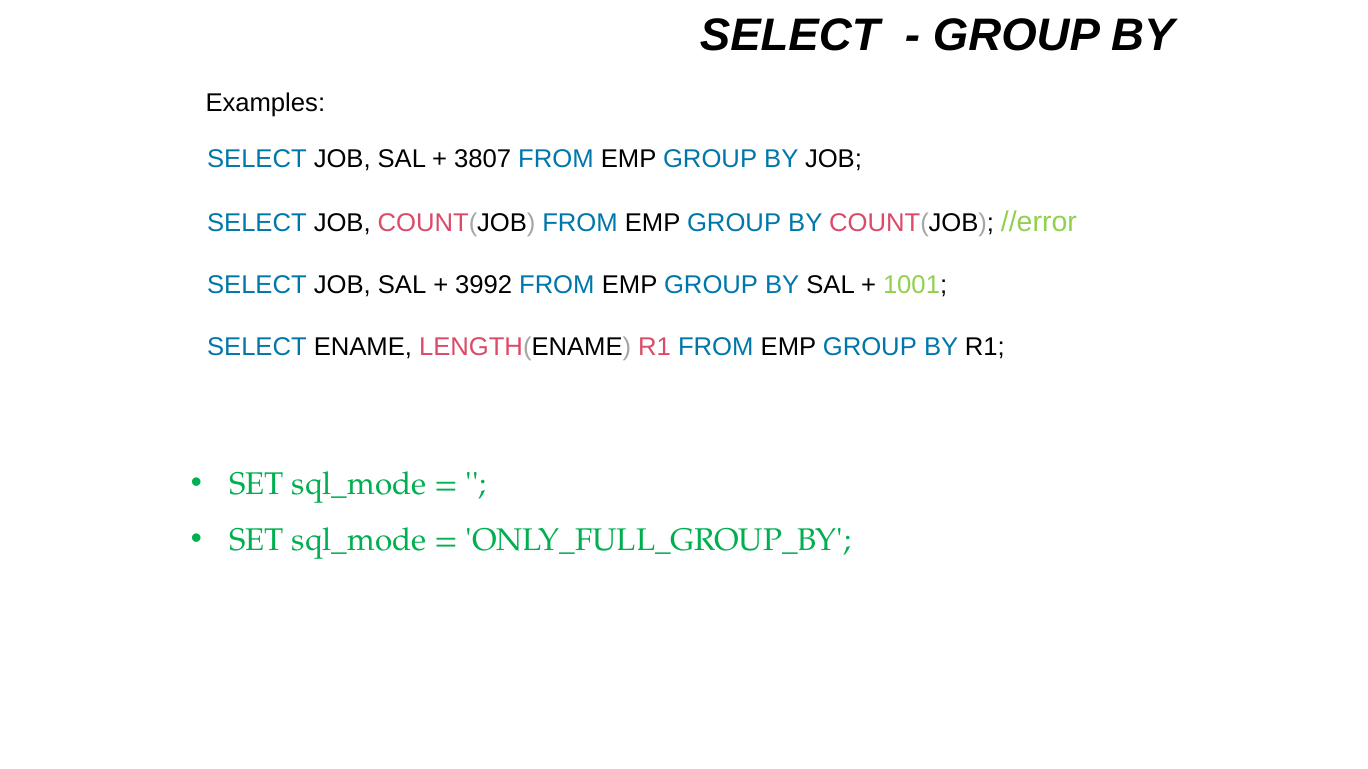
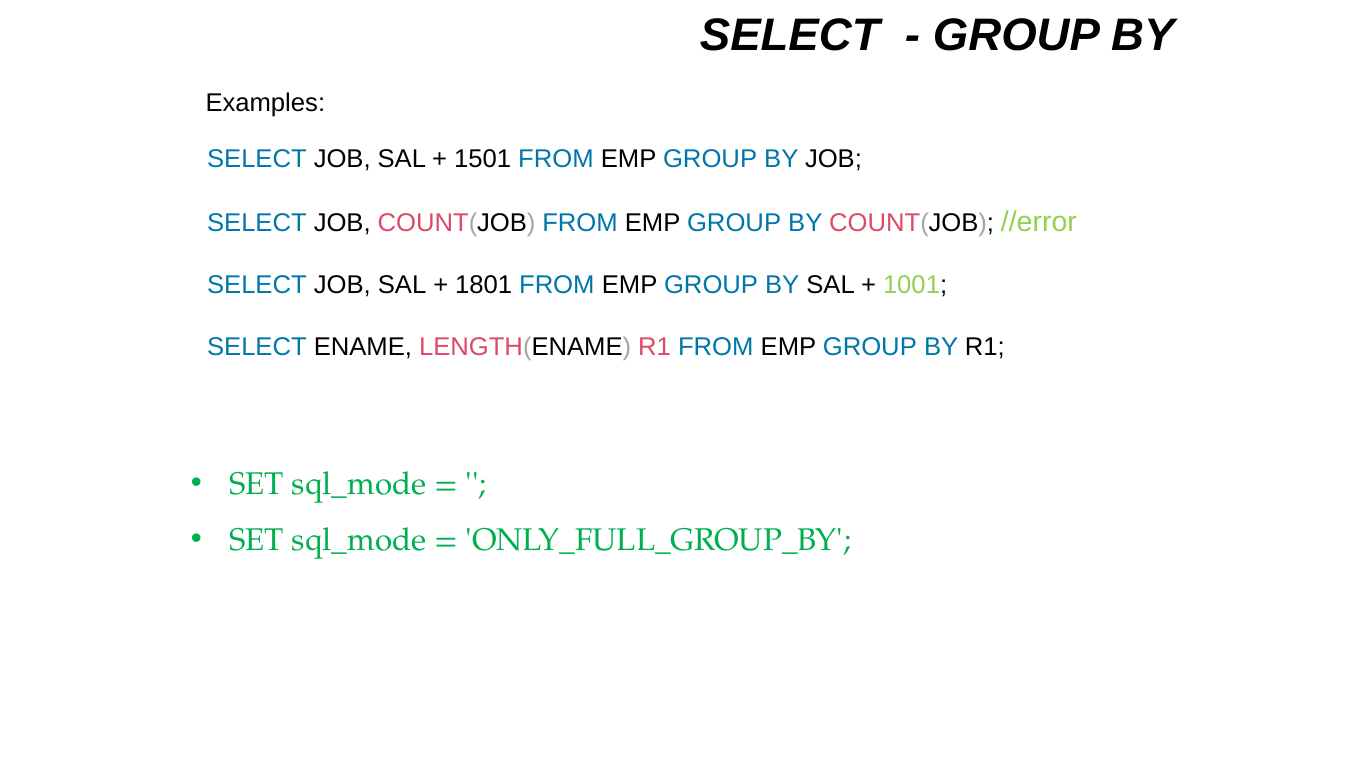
3807: 3807 -> 1501 (483, 159)
3992: 3992 -> 1801 (484, 286)
